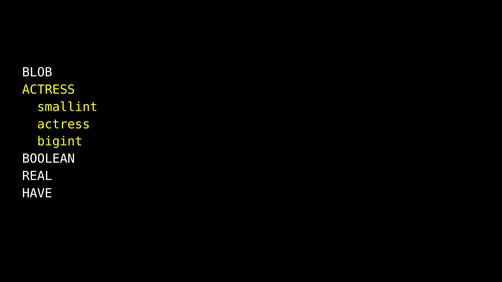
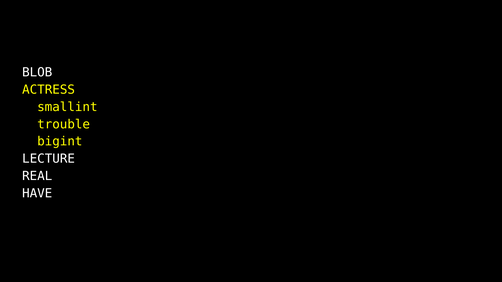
actress: actress -> trouble (64, 124)
BOOLEAN: BOOLEAN -> LECTURE (49, 159)
